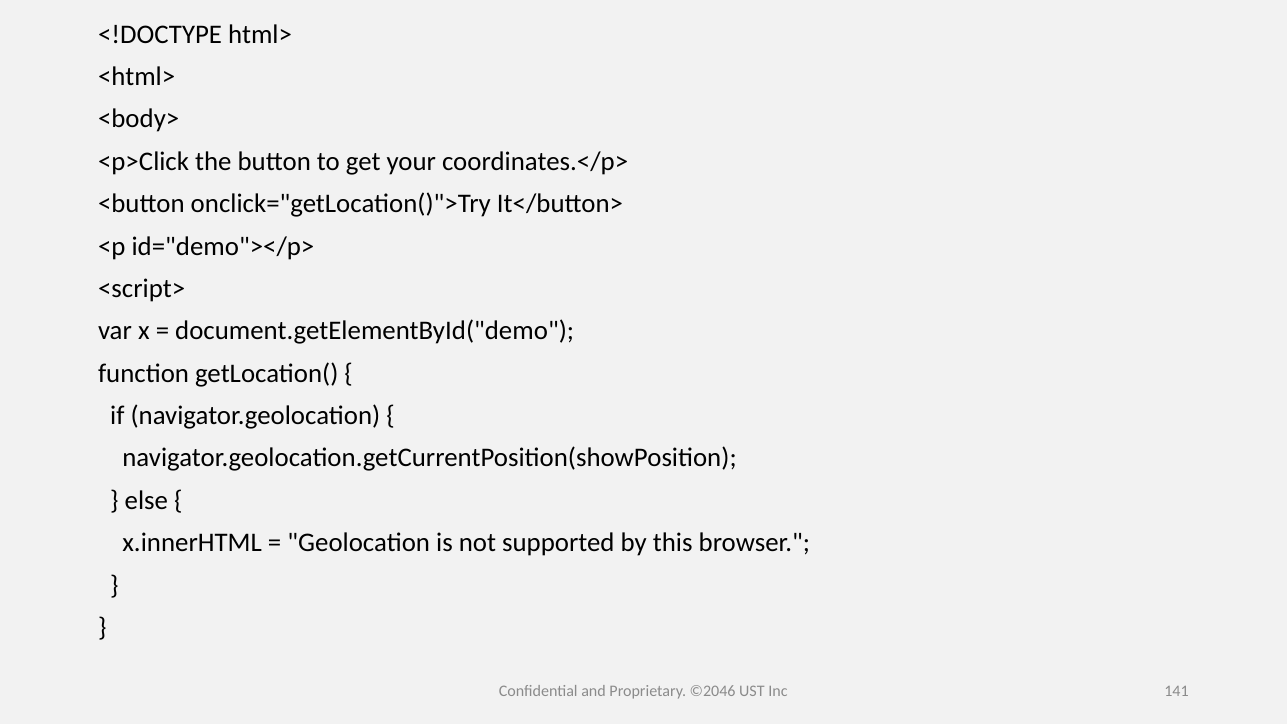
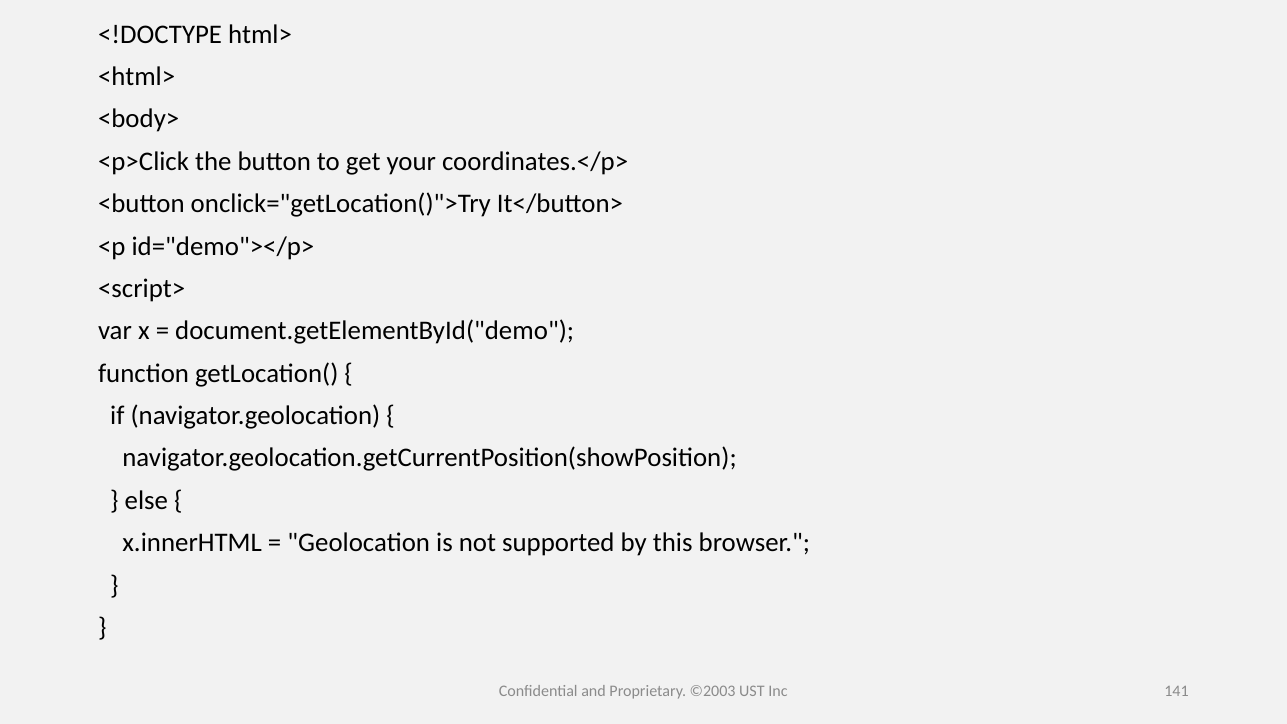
©2046: ©2046 -> ©2003 (713, 691)
